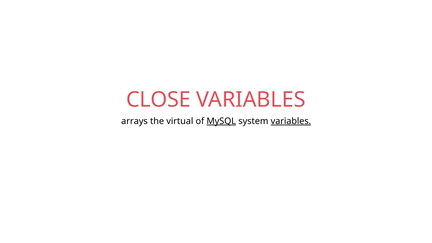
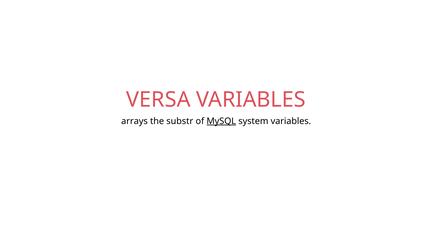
CLOSE: CLOSE -> VERSA (158, 100)
virtual: virtual -> substr (180, 121)
variables underline: present -> none (291, 121)
